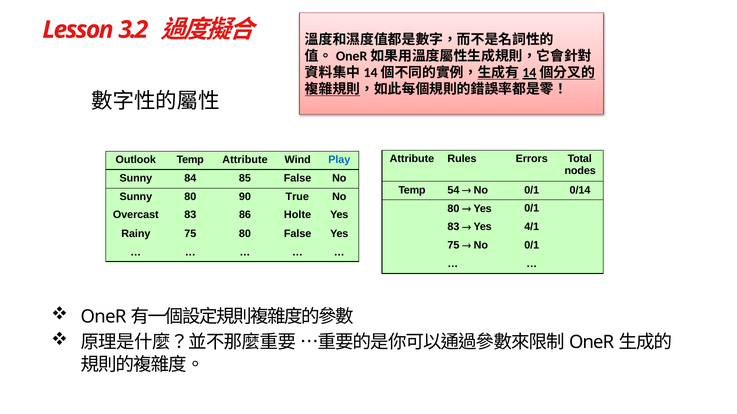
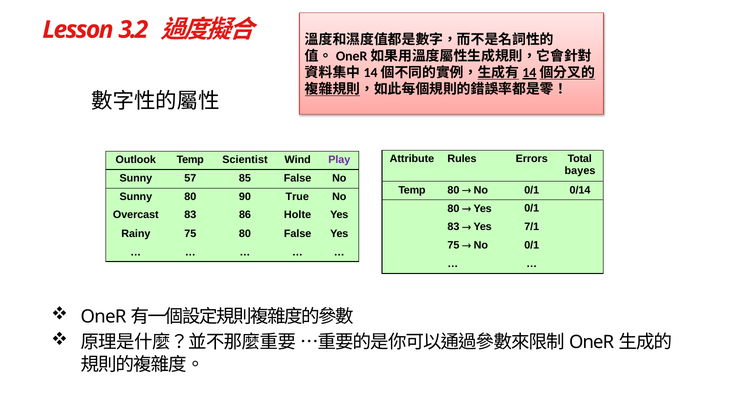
Temp Attribute: Attribute -> Scientist (245, 160)
Play colour: blue -> purple (339, 160)
nodes: nodes -> bayes (580, 171)
84: 84 -> 57 (190, 178)
Temp 54: 54 -> 80 (453, 190)
4/1: 4/1 -> 7/1 (532, 227)
